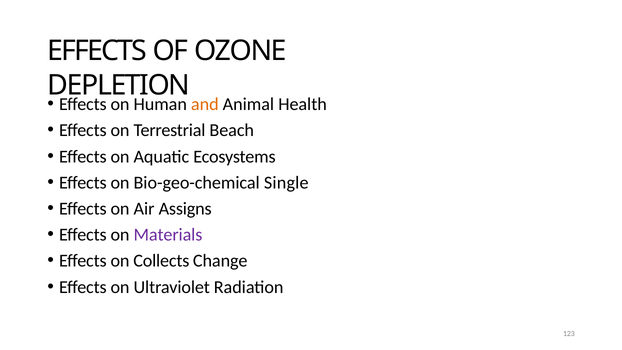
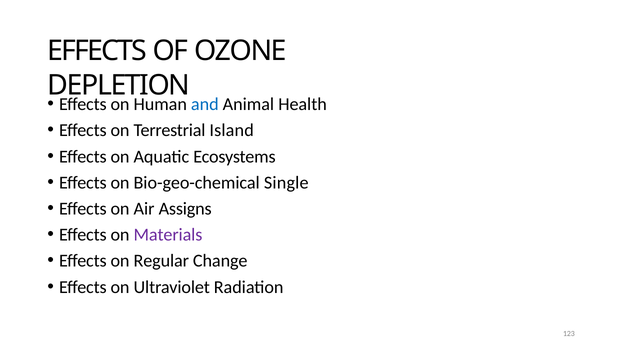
and colour: orange -> blue (205, 104)
Beach: Beach -> Island (232, 130)
Collects: Collects -> Regular (161, 261)
